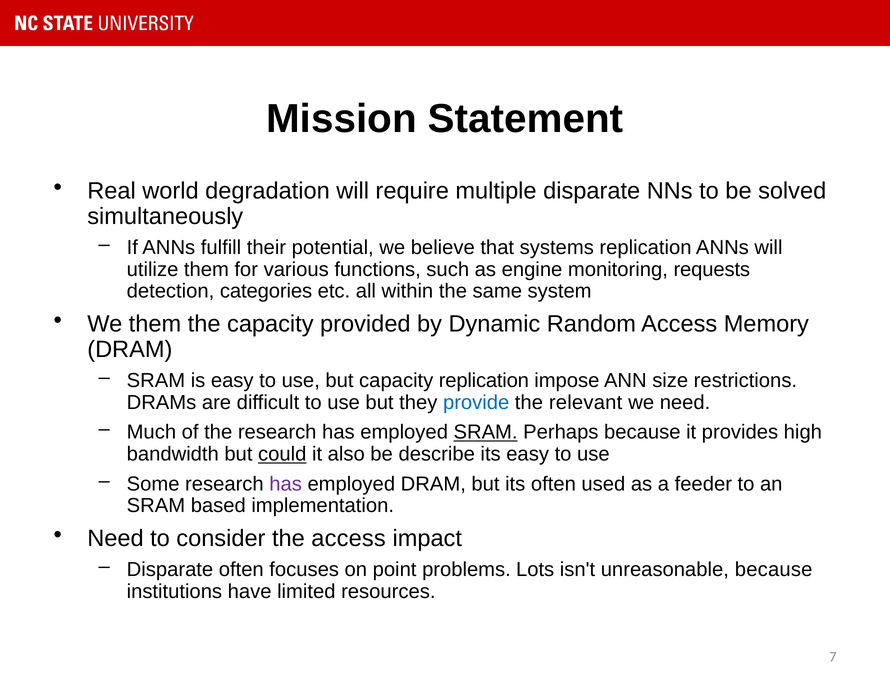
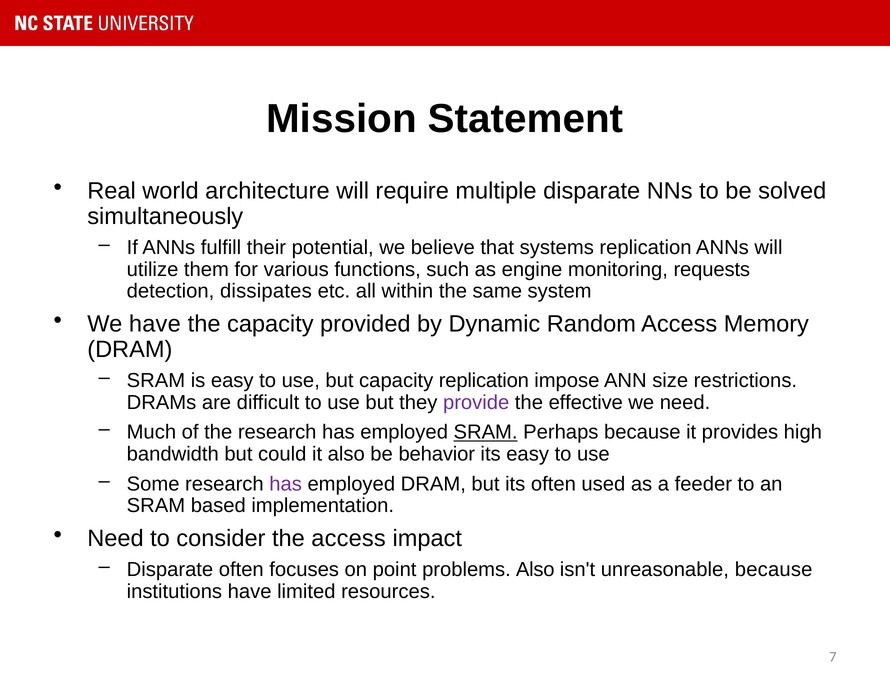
degradation: degradation -> architecture (267, 191)
categories: categories -> dissipates (266, 291)
We them: them -> have (155, 324)
provide colour: blue -> purple (476, 402)
relevant: relevant -> effective (586, 402)
could underline: present -> none (282, 454)
describe: describe -> behavior (437, 454)
problems Lots: Lots -> Also (535, 569)
